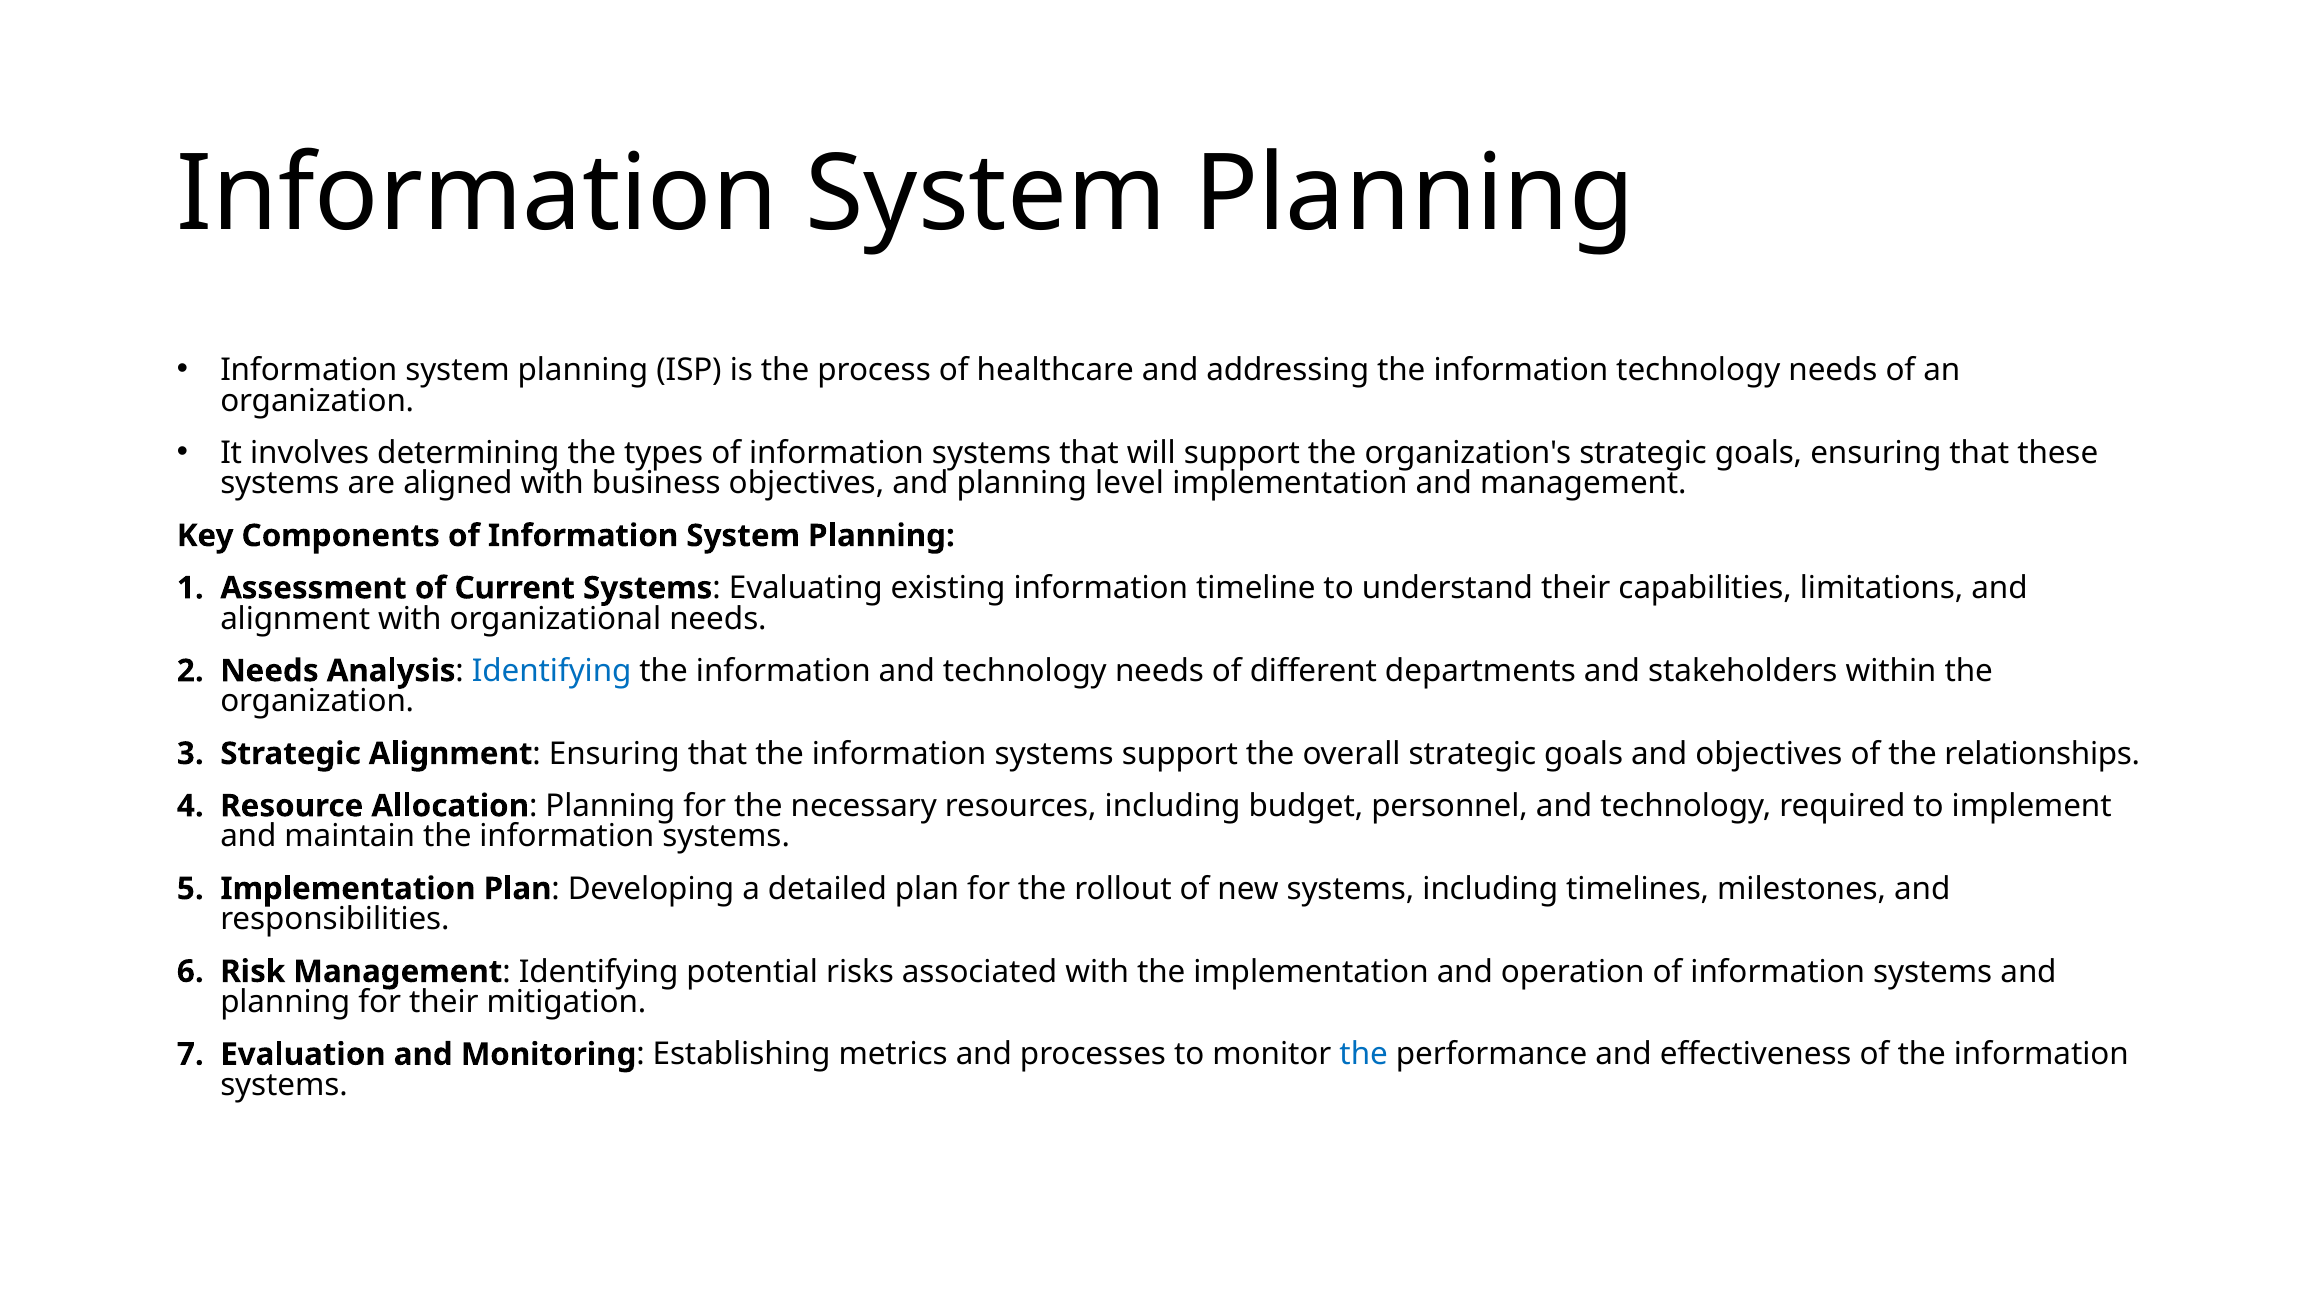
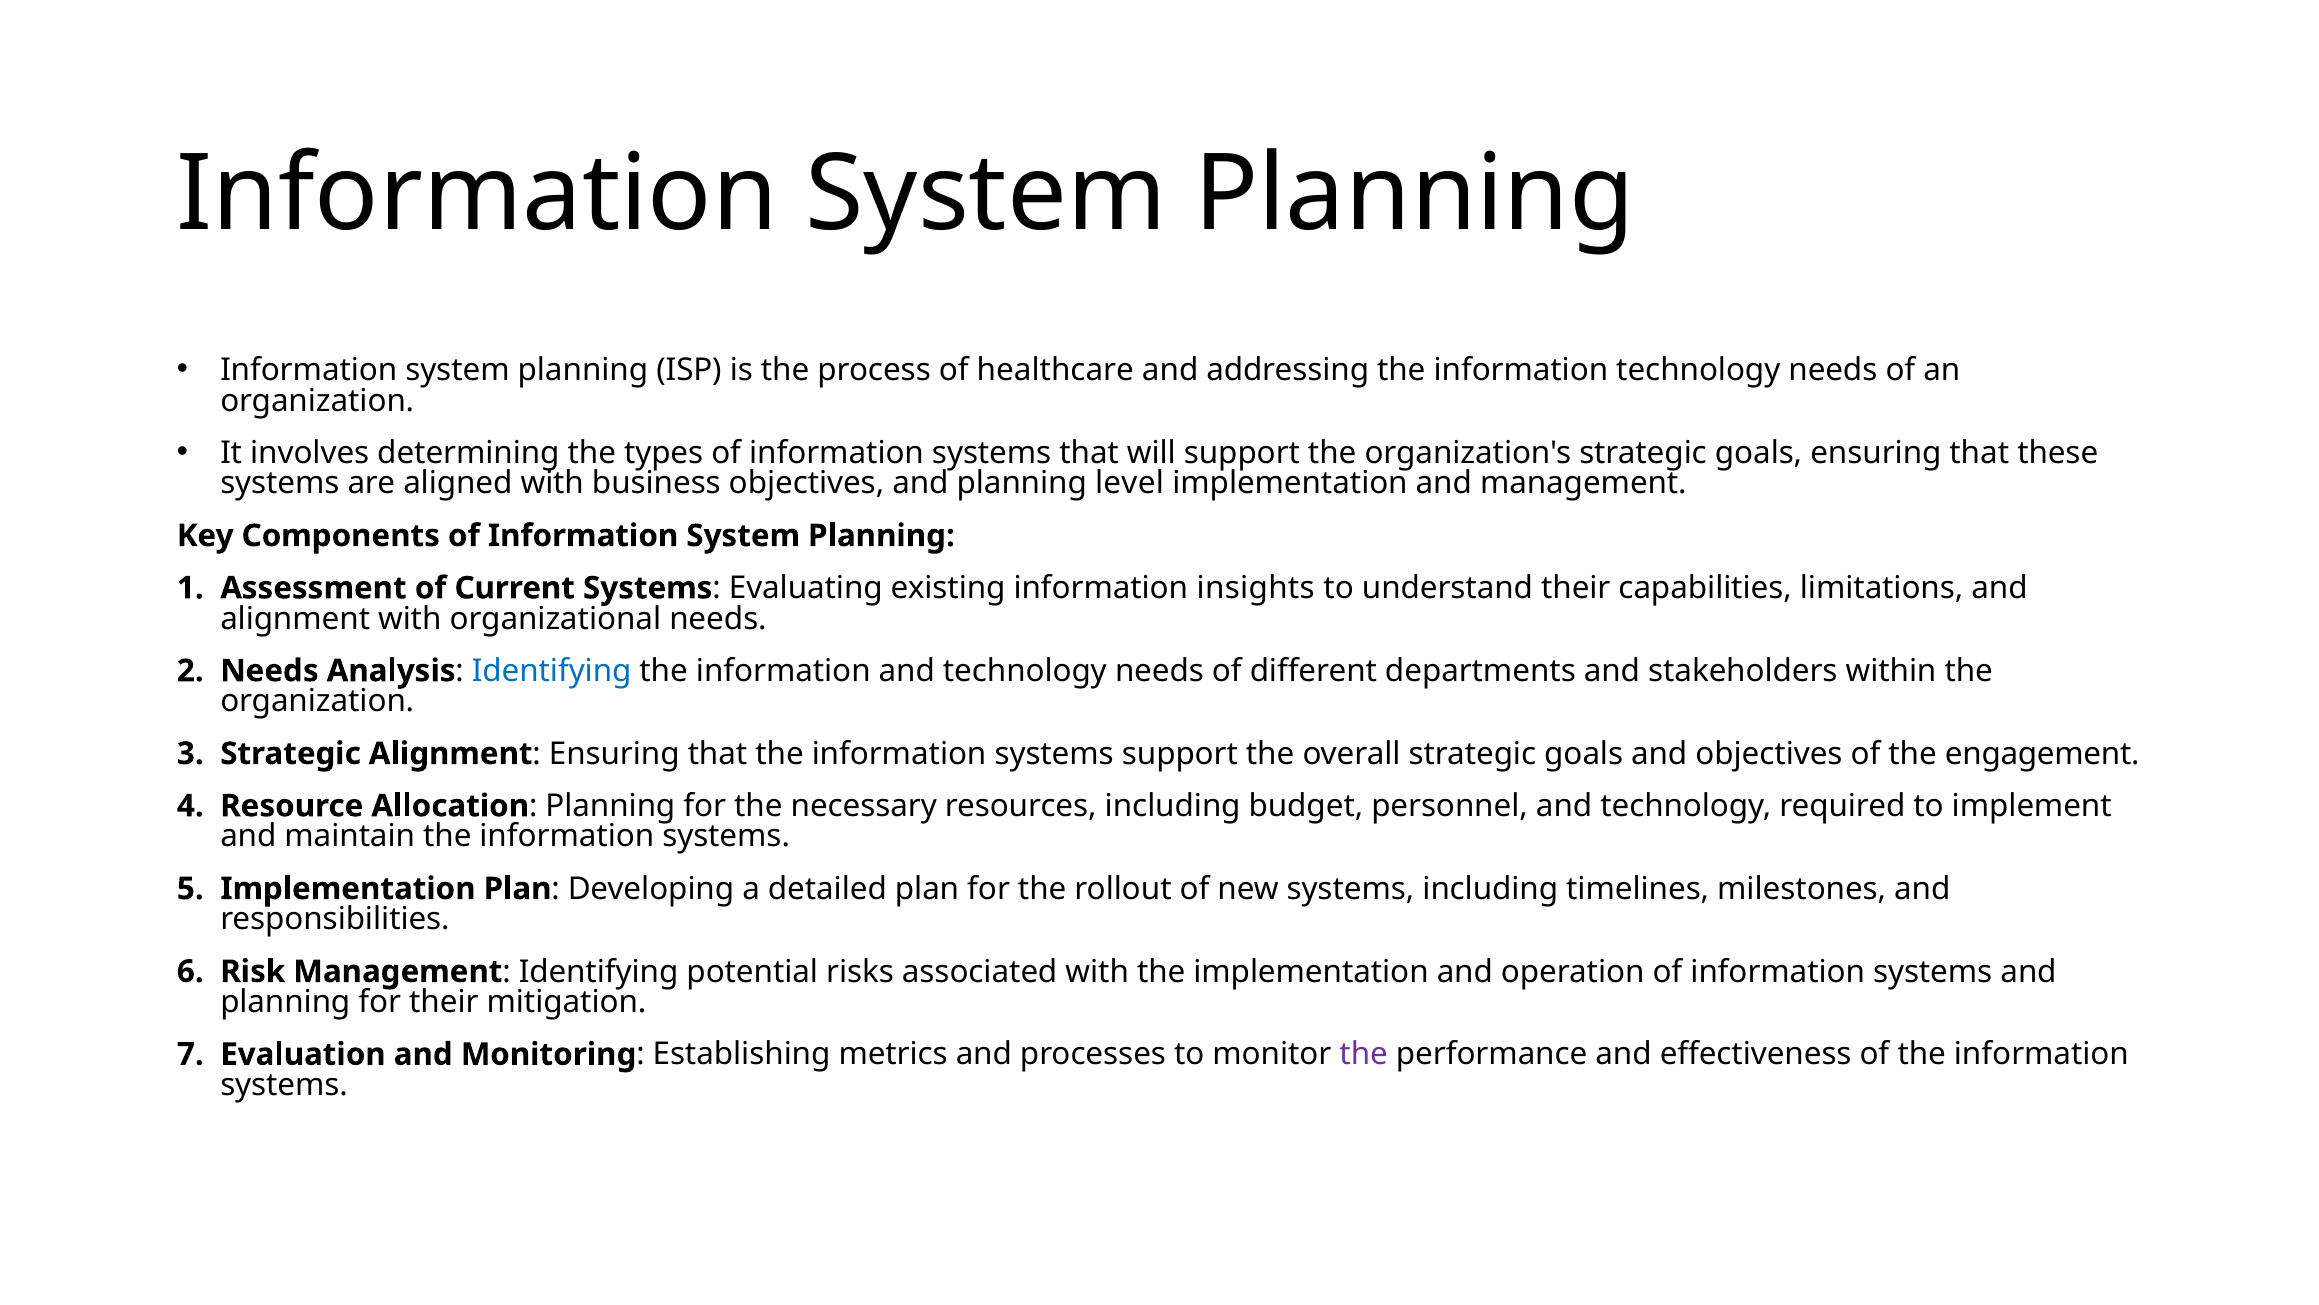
timeline: timeline -> insights (1256, 588)
relationships: relationships -> engagement (2042, 753)
the colour: blue -> purple (1364, 1054)
